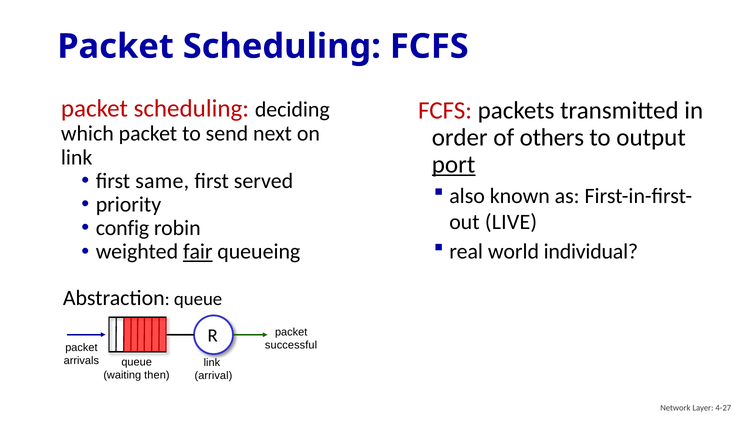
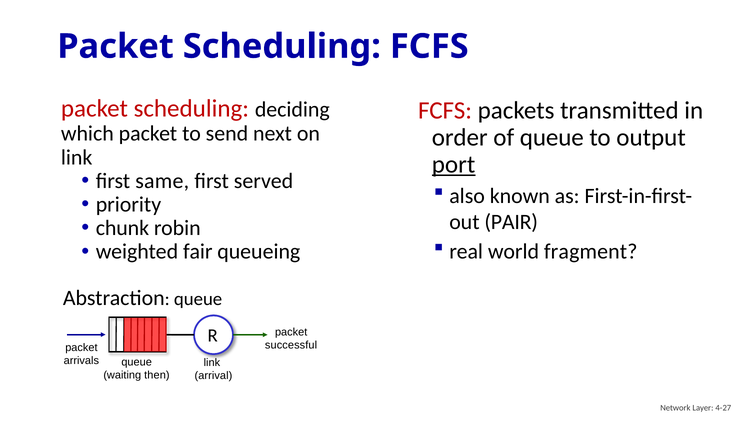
of others: others -> queue (552, 138)
LIVE: LIVE -> PAIR (511, 222)
config: config -> chunk (122, 228)
individual: individual -> fragment (591, 252)
fair underline: present -> none (198, 252)
